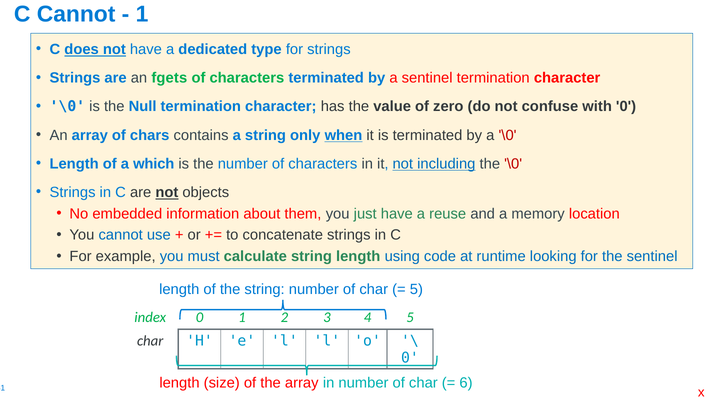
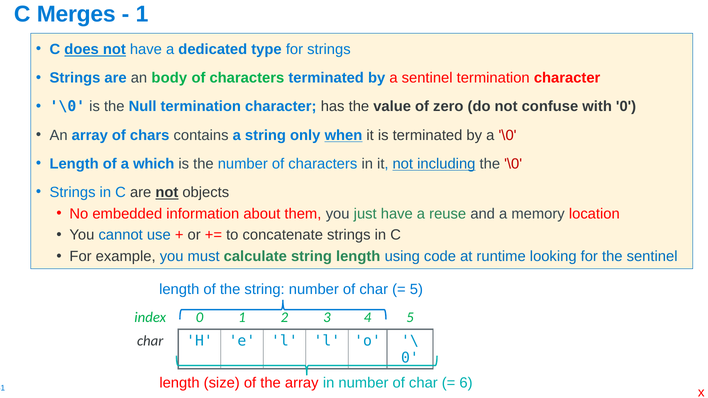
C Cannot: Cannot -> Merges (76, 14)
fgets: fgets -> body (169, 78)
